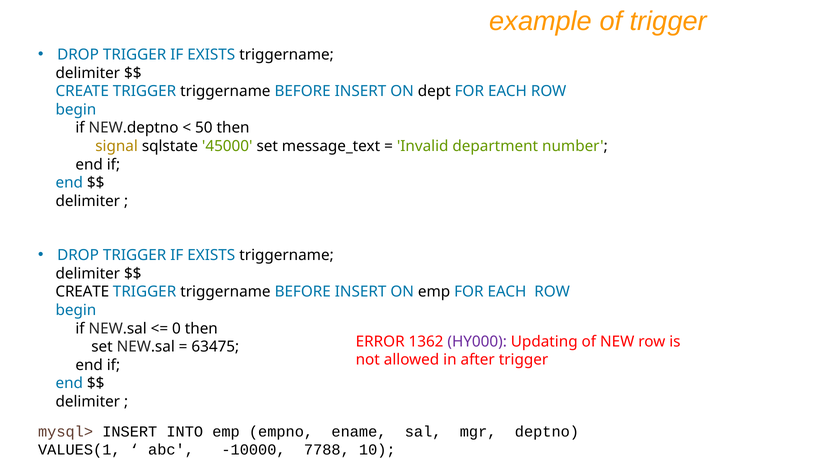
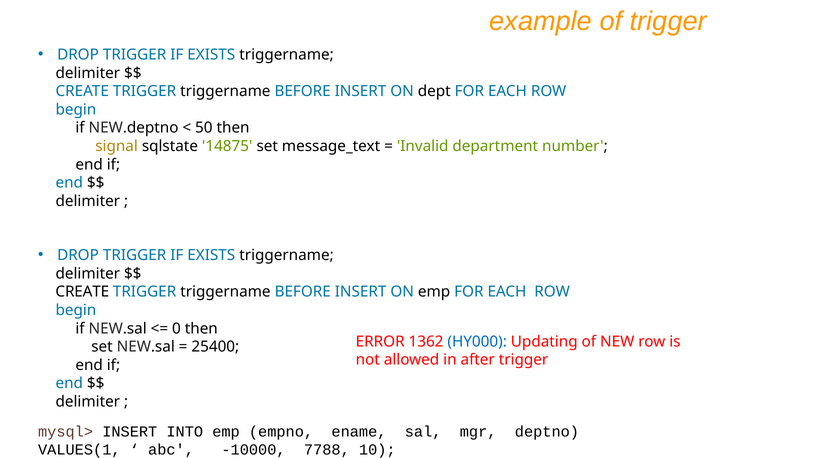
45000: 45000 -> 14875 (227, 146)
HY000 colour: purple -> blue (477, 342)
63475: 63475 -> 25400 (215, 347)
